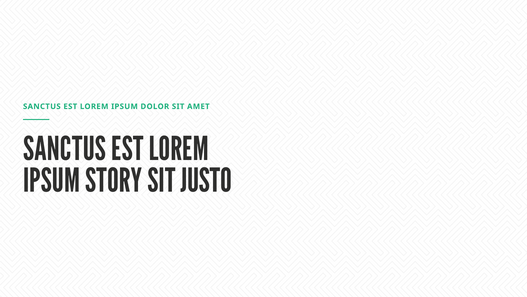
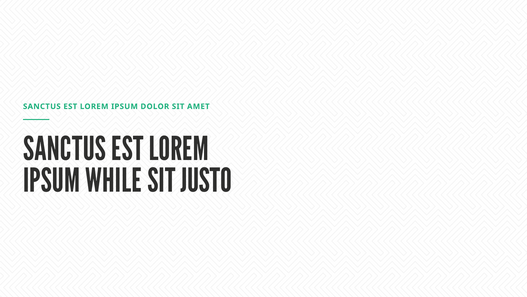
STORY: STORY -> WHILE (114, 181)
